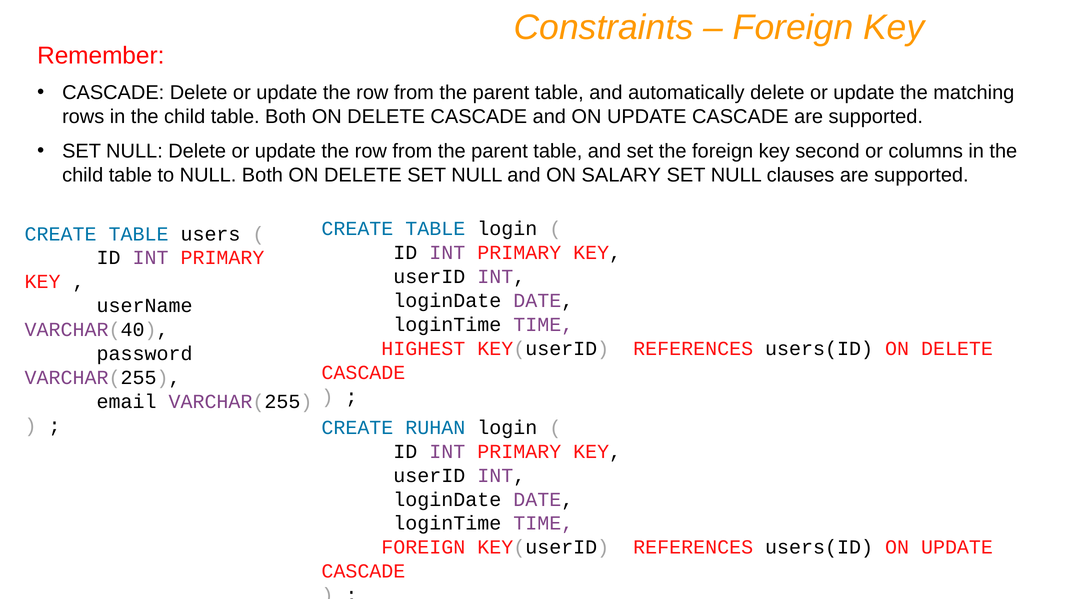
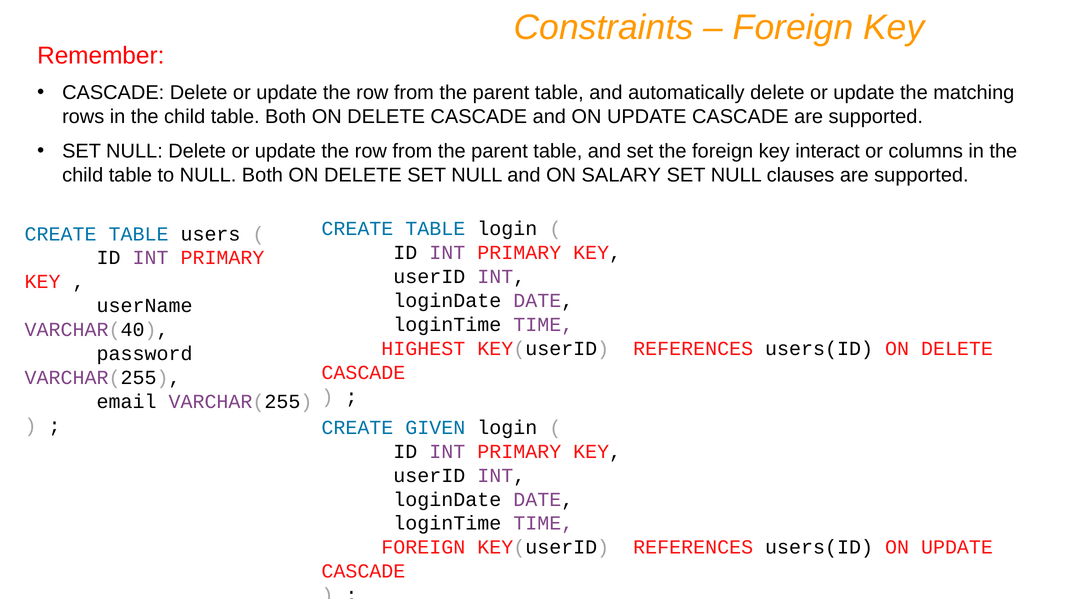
second: second -> interact (828, 151)
RUHAN: RUHAN -> GIVEN (435, 428)
